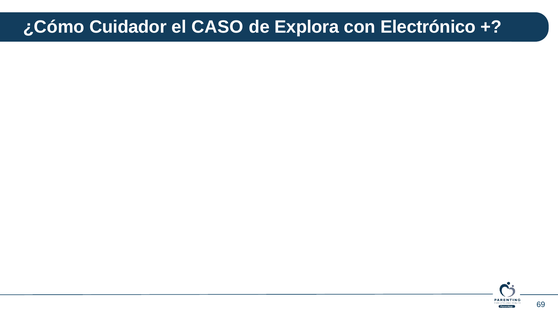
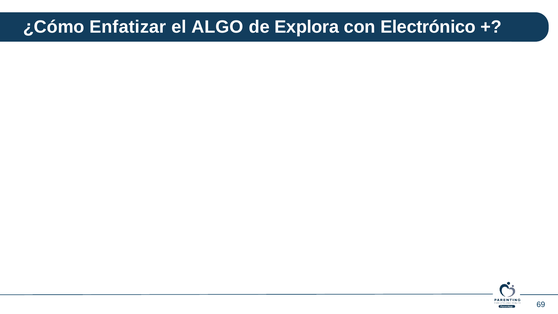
Cuidador: Cuidador -> Enfatizar (128, 27)
CASO: CASO -> ALGO (218, 27)
